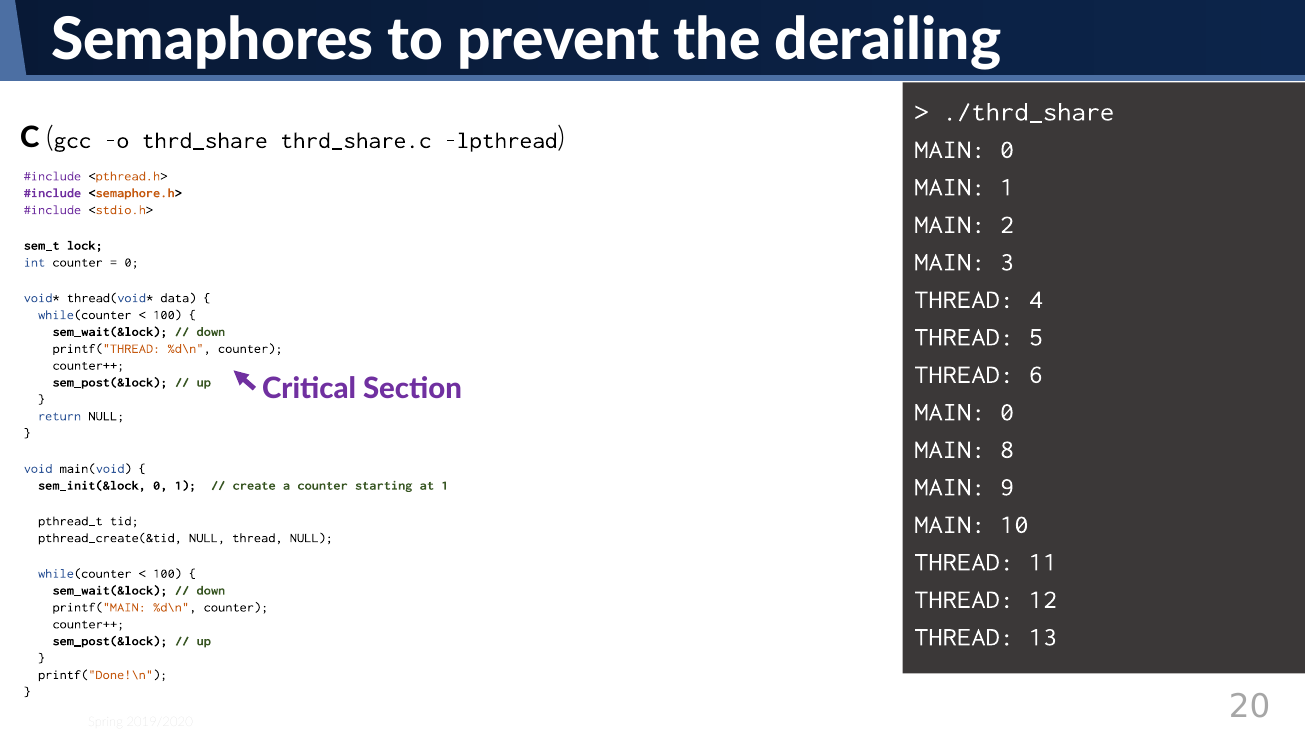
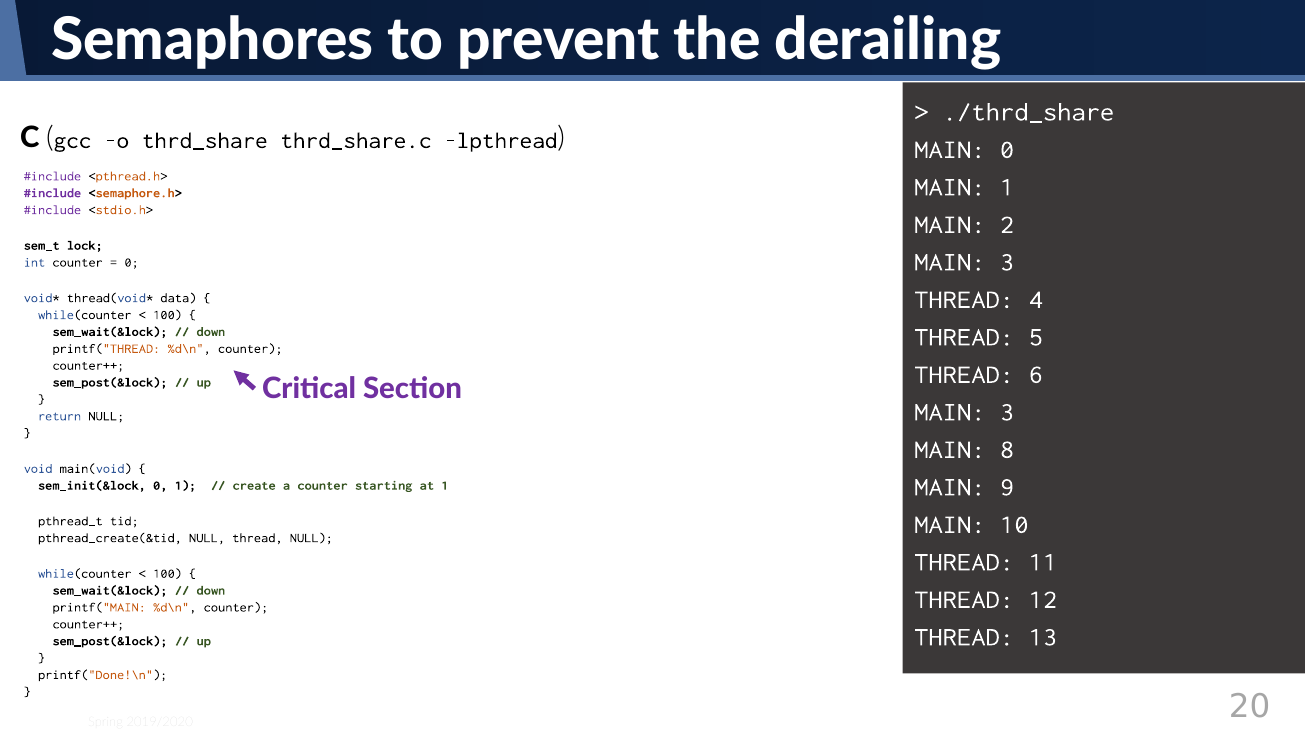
0: 0 -> 3 (1007, 412)
